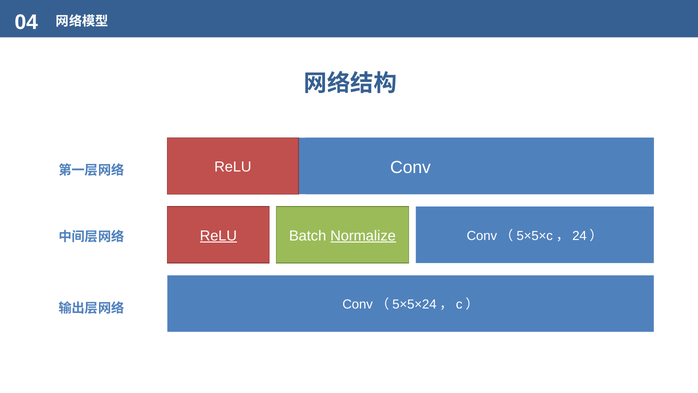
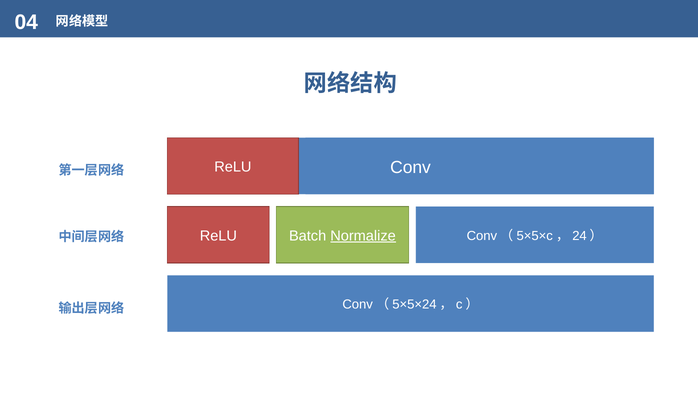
ReLU underline: present -> none (218, 236)
